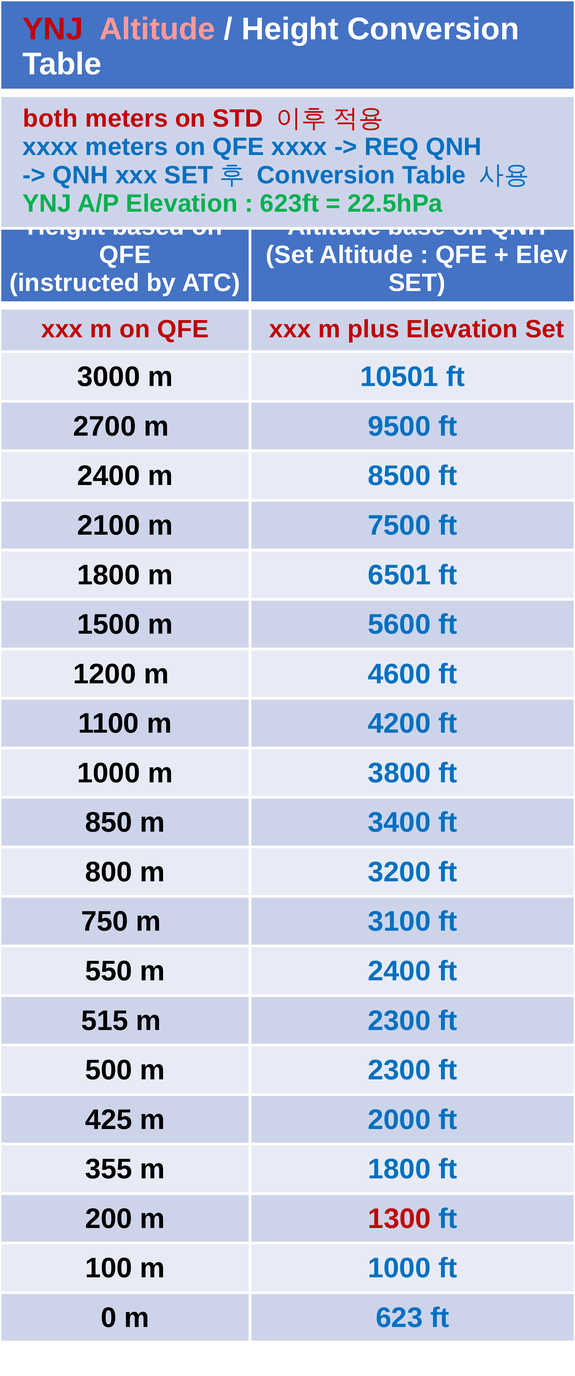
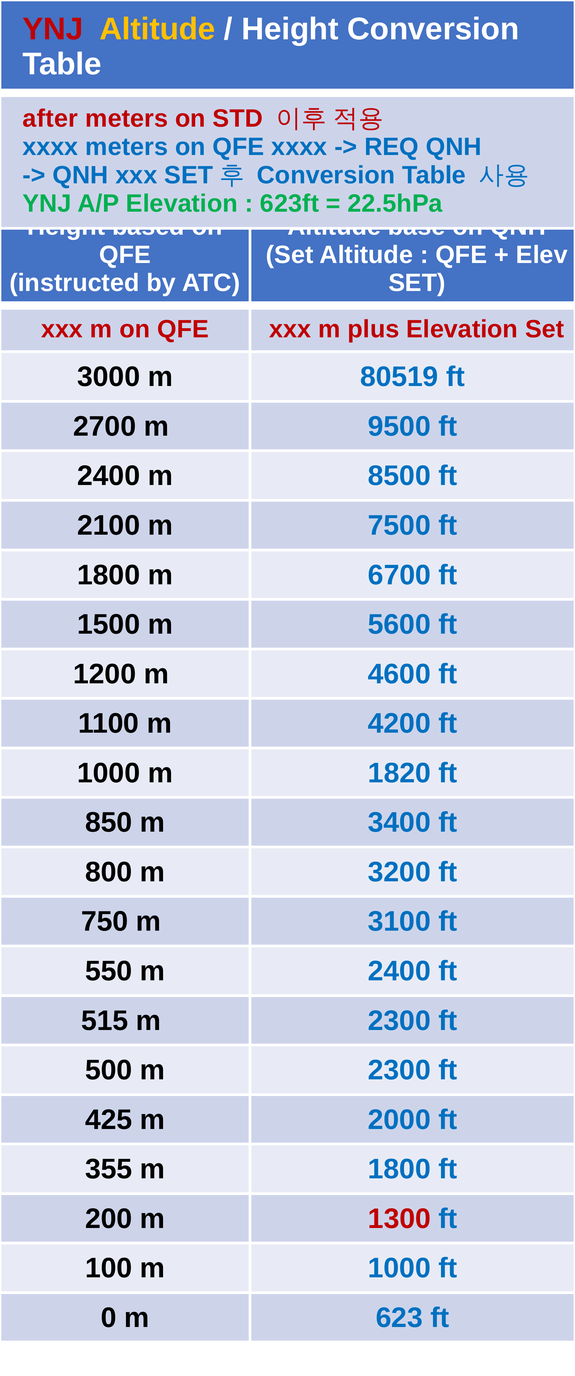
Altitude colour: pink -> yellow (157, 29)
both: both -> after (50, 119)
10501: 10501 -> 80519 (399, 377)
6501: 6501 -> 6700 (399, 575)
3800: 3800 -> 1820 (399, 773)
